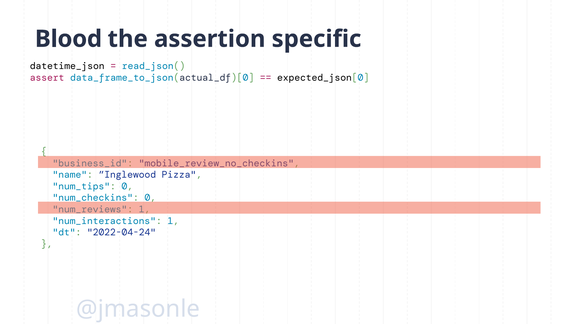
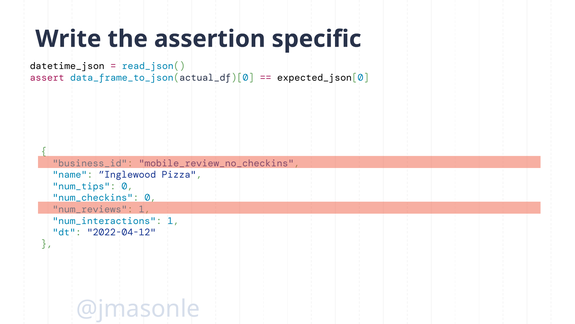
Blood: Blood -> Write (68, 39)
2022-04-24: 2022-04-24 -> 2022-04-12 (122, 232)
